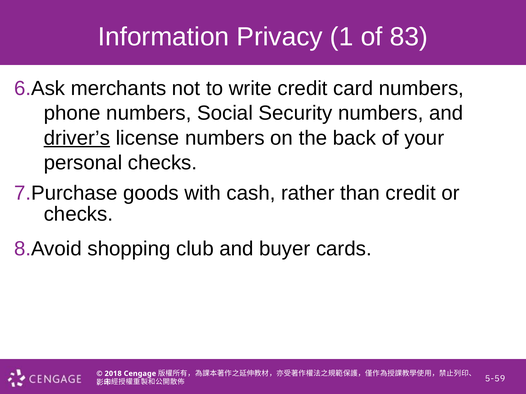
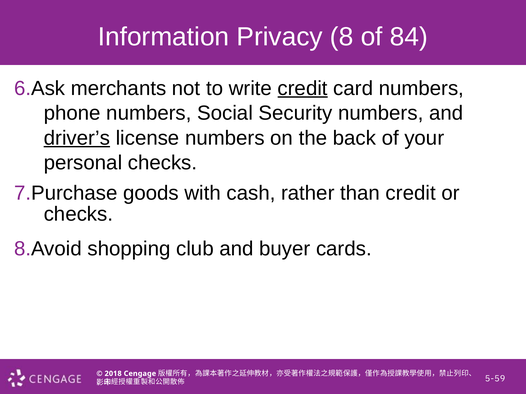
1: 1 -> 8 (342, 37)
83: 83 -> 84 (409, 37)
credit underline: none -> present (303, 88)
